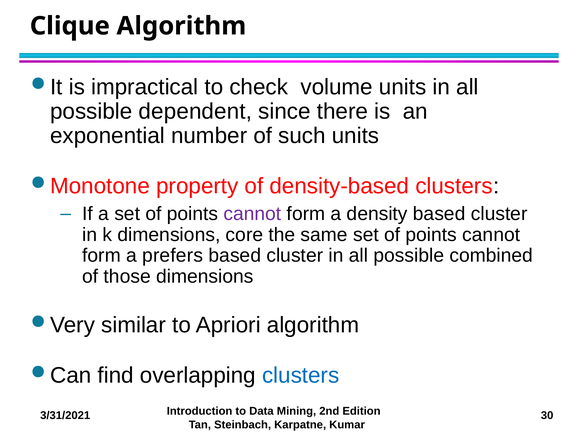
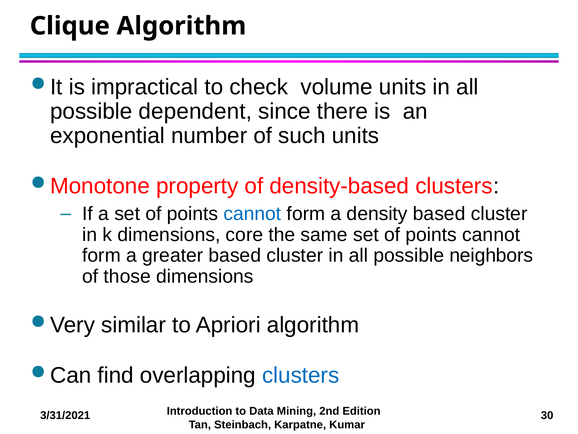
cannot colour: purple -> blue (252, 214)
prefers: prefers -> greater (173, 255)
combined: combined -> neighbors (491, 255)
